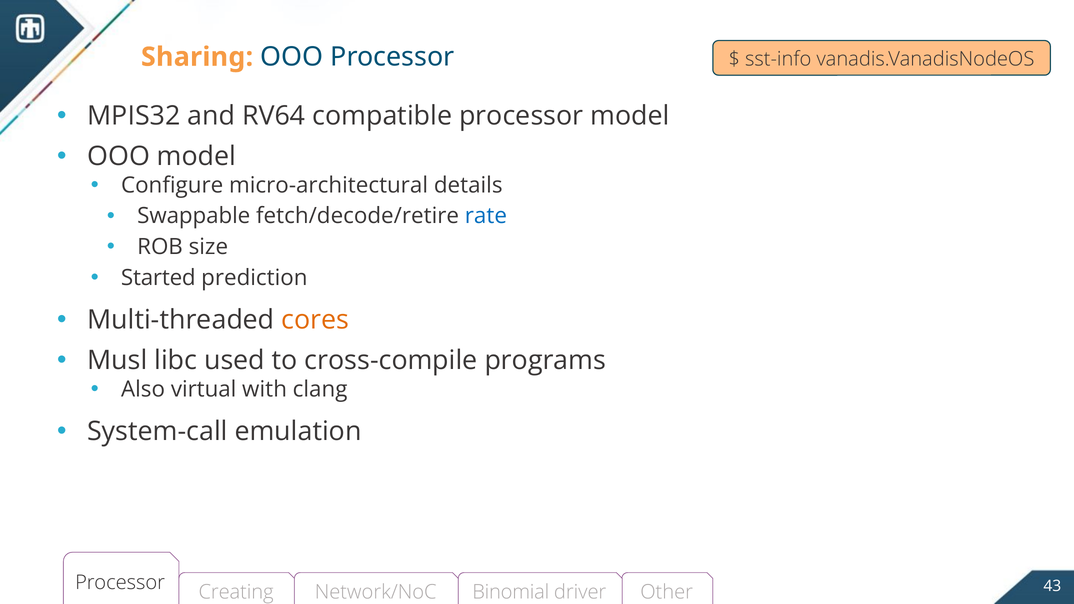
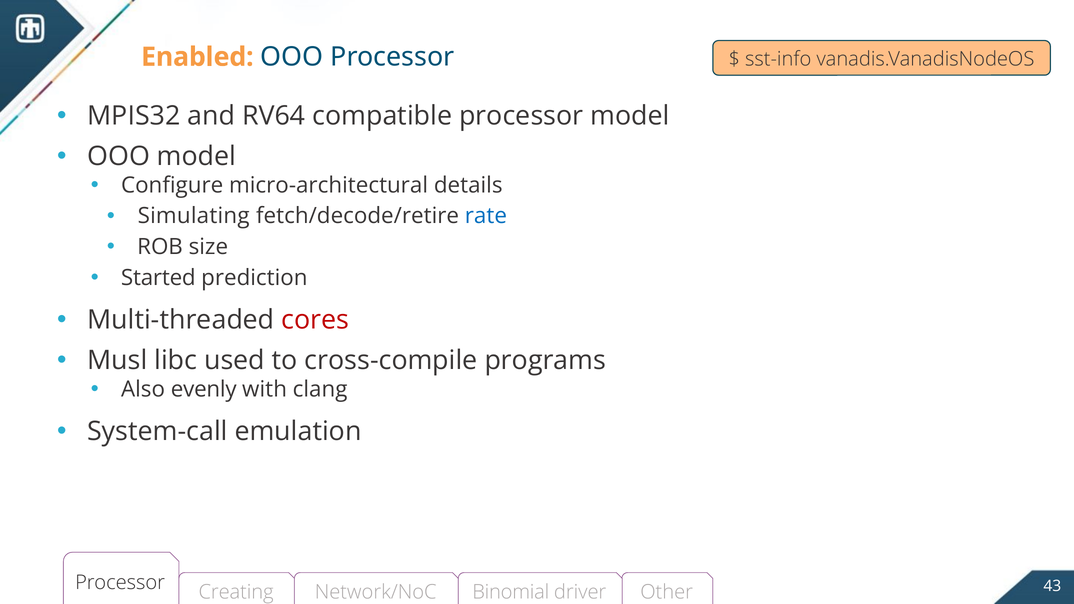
Sharing: Sharing -> Enabled (197, 57)
Swappable: Swappable -> Simulating (194, 216)
cores colour: orange -> red (315, 320)
virtual: virtual -> evenly (204, 389)
